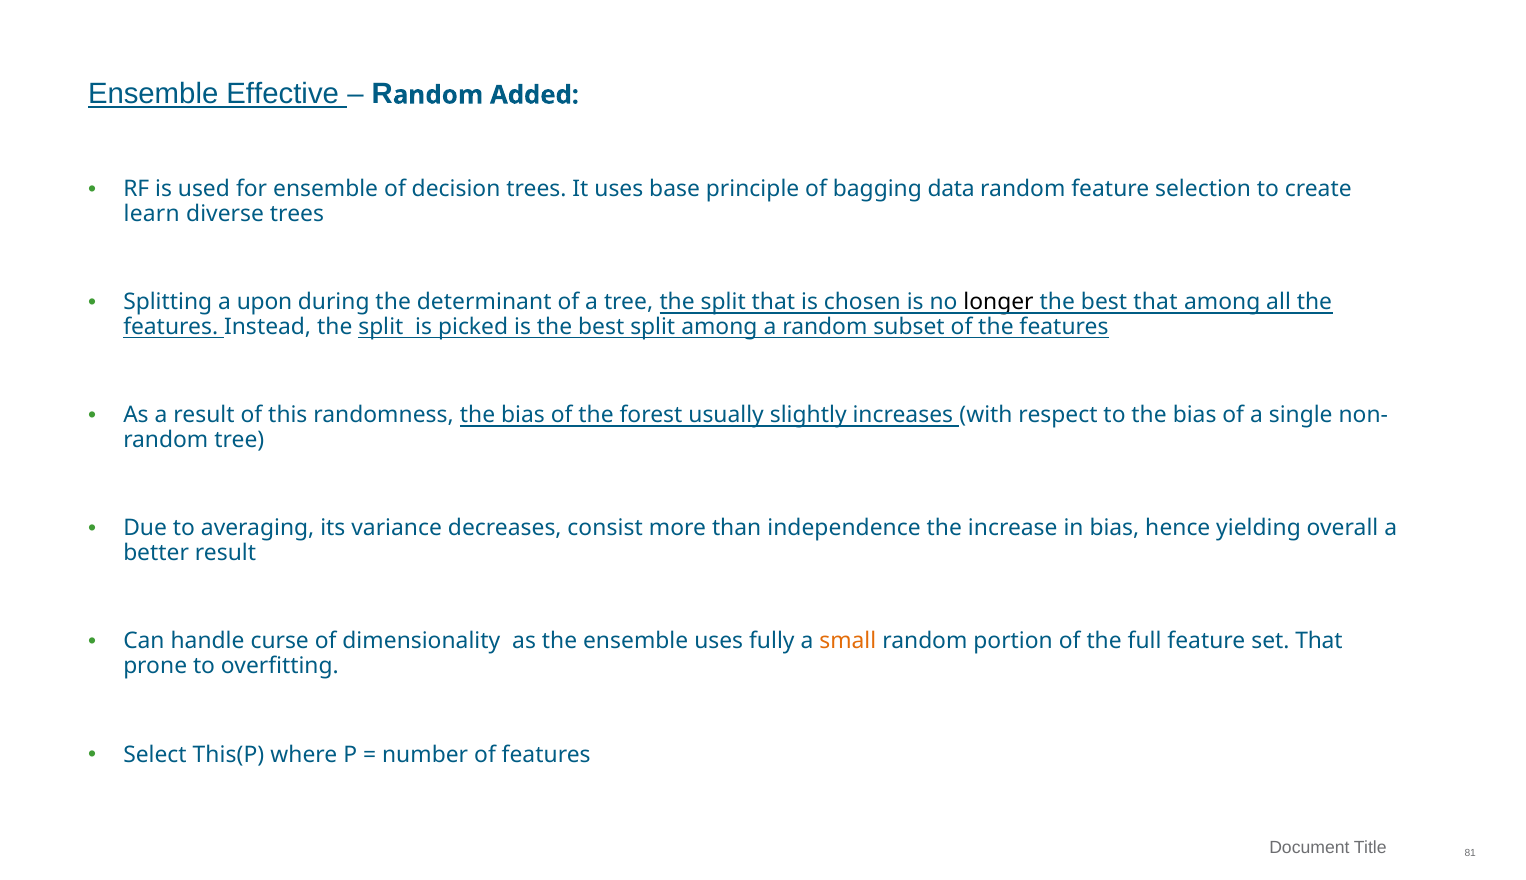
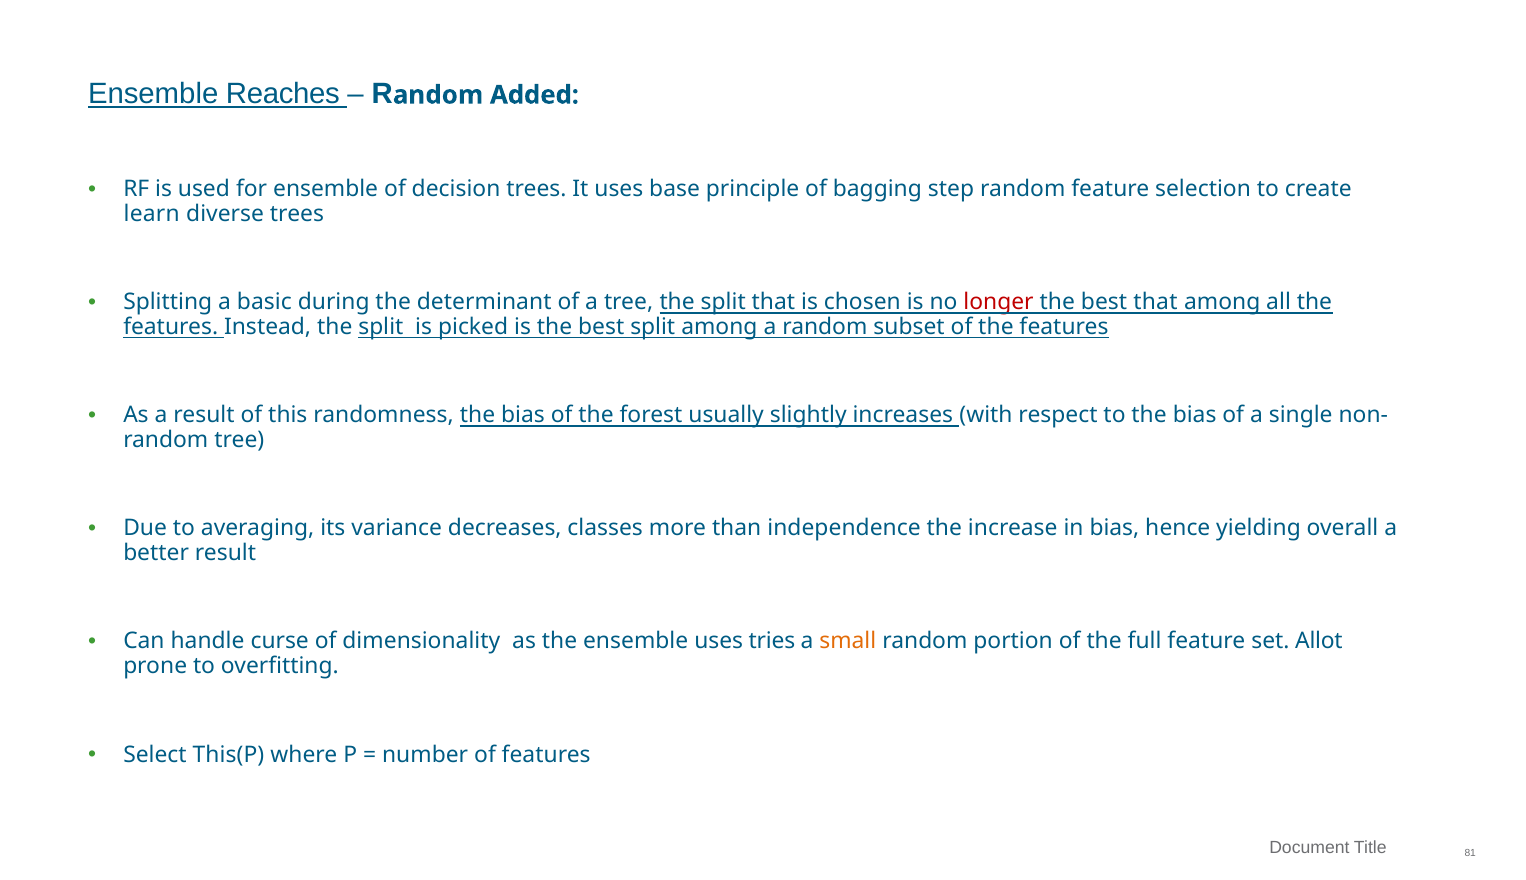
Effective: Effective -> Reaches (283, 94)
data: data -> step (951, 189)
upon: upon -> basic (264, 302)
longer colour: black -> red (999, 302)
consist: consist -> classes (605, 529)
fully: fully -> tries (772, 642)
set That: That -> Allot (1319, 642)
